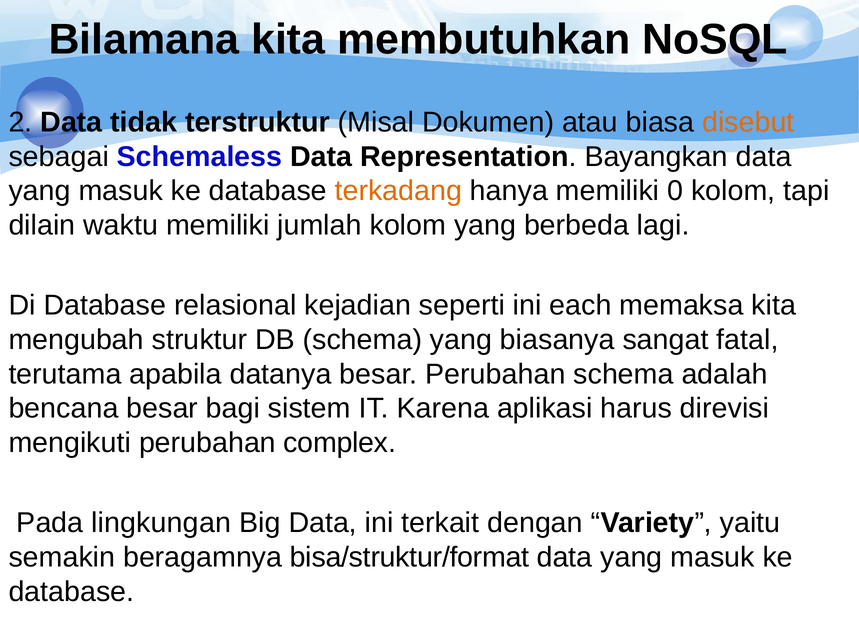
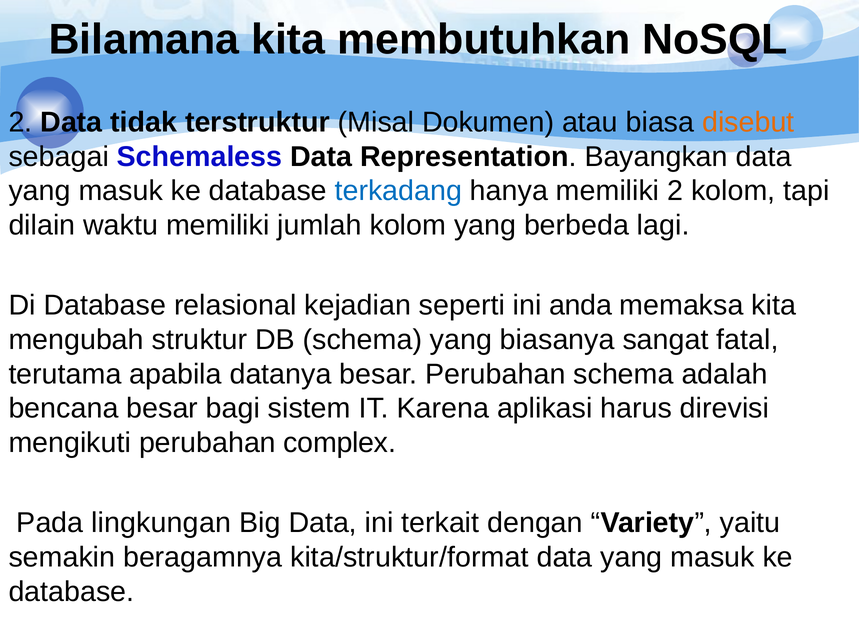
terkadang colour: orange -> blue (398, 191)
memiliki 0: 0 -> 2 (675, 191)
each: each -> anda (581, 306)
bisa/struktur/format: bisa/struktur/format -> kita/struktur/format (409, 558)
